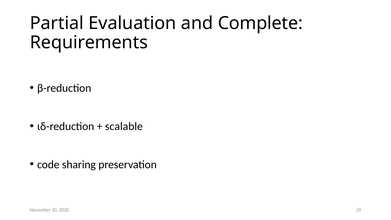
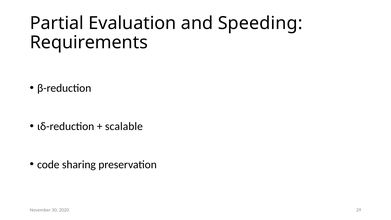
Complete: Complete -> Speeding (260, 23)
